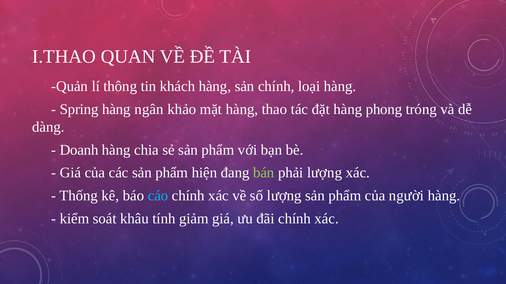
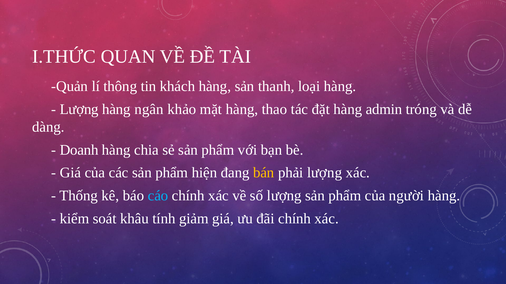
I.THAO: I.THAO -> I.THỨC (64, 57)
sản chính: chính -> thanh (276, 87)
Spring: Spring -> Lượng (79, 110)
phong: phong -> admin (384, 110)
bán colour: light green -> yellow (264, 173)
